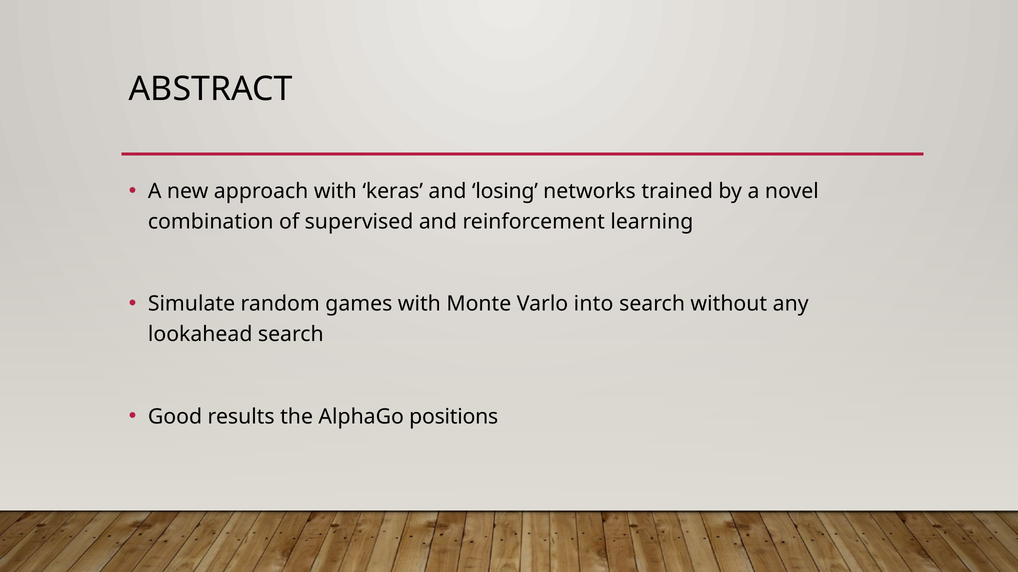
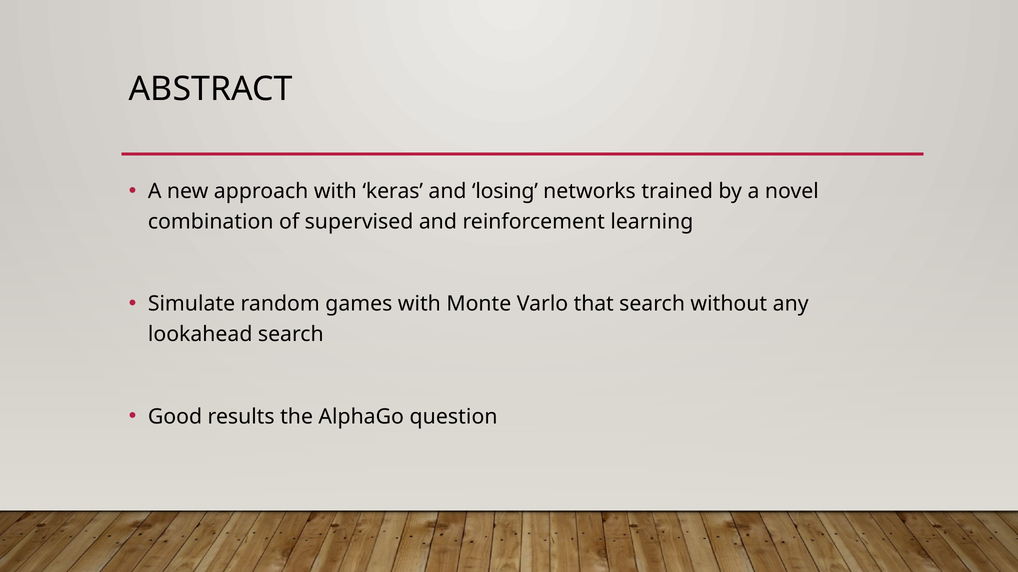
into: into -> that (594, 304)
positions: positions -> question (454, 417)
